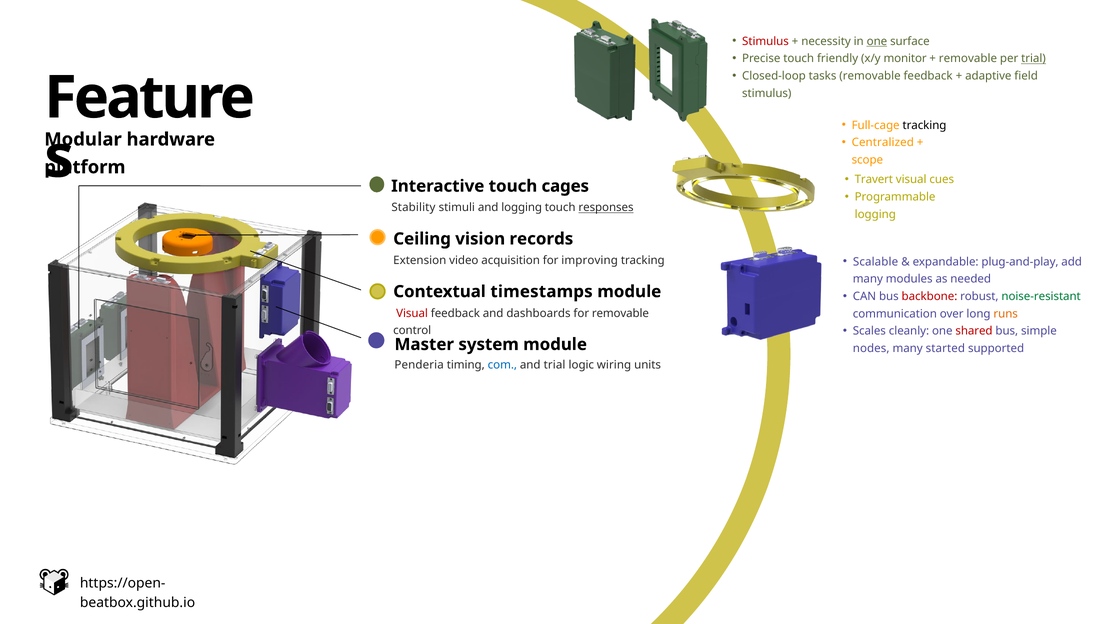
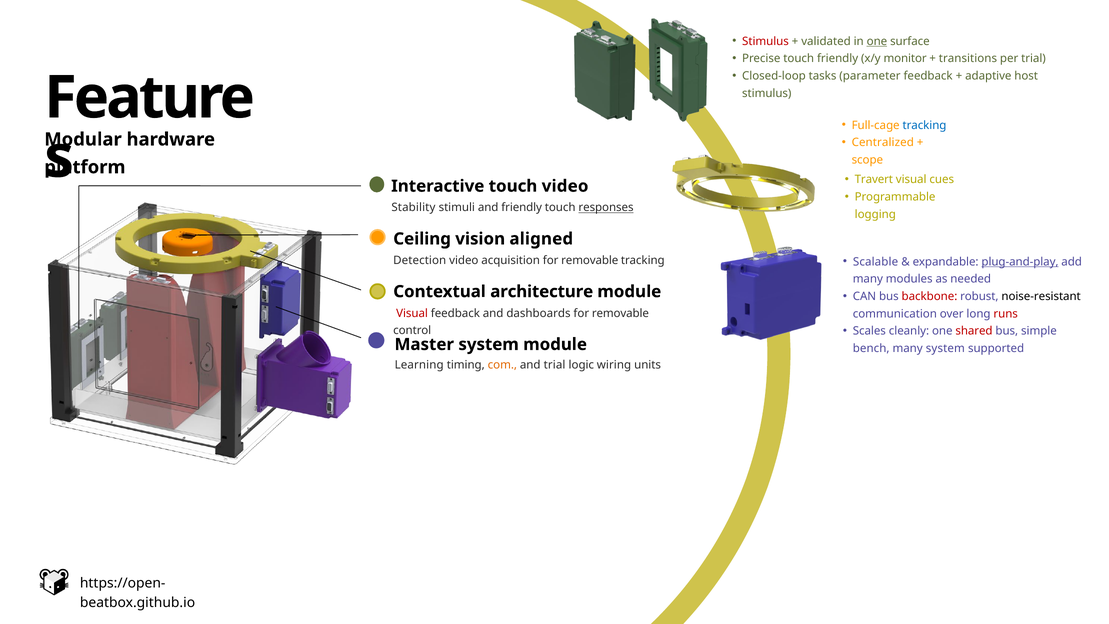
necessity: necessity -> validated (826, 41)
removable: removable -> transitions (968, 59)
trial underline: present -> none (1033, 59)
tasks removable: removable -> parameter (870, 76)
field: field -> host (1026, 76)
tracking colour: black -> blue (924, 125)
touch cages: cages -> video (565, 186)
and logging: logging -> friendly (522, 208)
records: records -> aligned (541, 239)
plug-and-play underline: none -> present (1020, 262)
Extension: Extension -> Detection (420, 260)
acquisition for improving: improving -> removable (590, 260)
timestamps: timestamps -> architecture (542, 292)
noise-resistant colour: green -> black (1041, 296)
runs colour: orange -> red (1006, 314)
nodes: nodes -> bench (871, 348)
many started: started -> system (945, 348)
Penderia: Penderia -> Learning (419, 365)
com colour: blue -> orange (502, 365)
